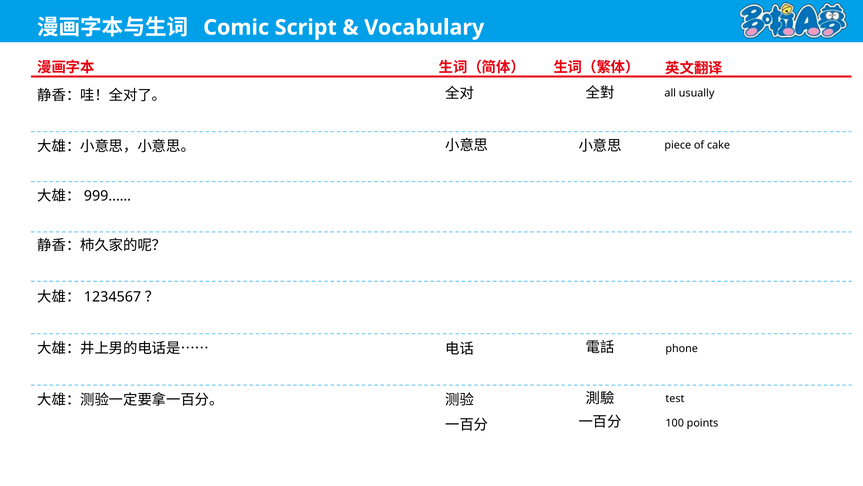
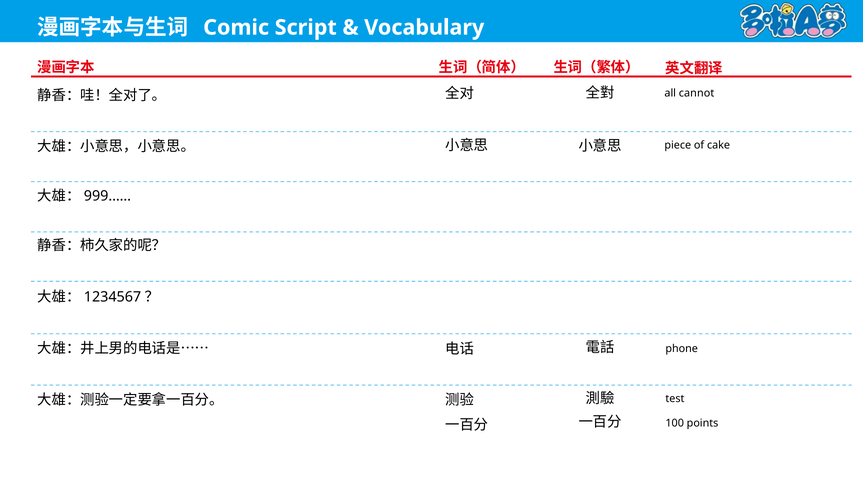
usually: usually -> cannot (697, 93)
